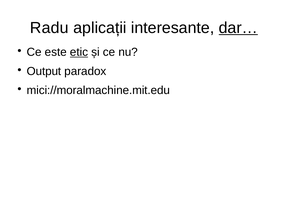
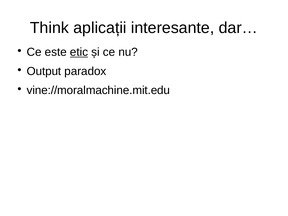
Radu: Radu -> Think (49, 28)
dar… underline: present -> none (238, 28)
mici://moralmachine.mit.edu: mici://moralmachine.mit.edu -> vine://moralmachine.mit.edu (98, 90)
